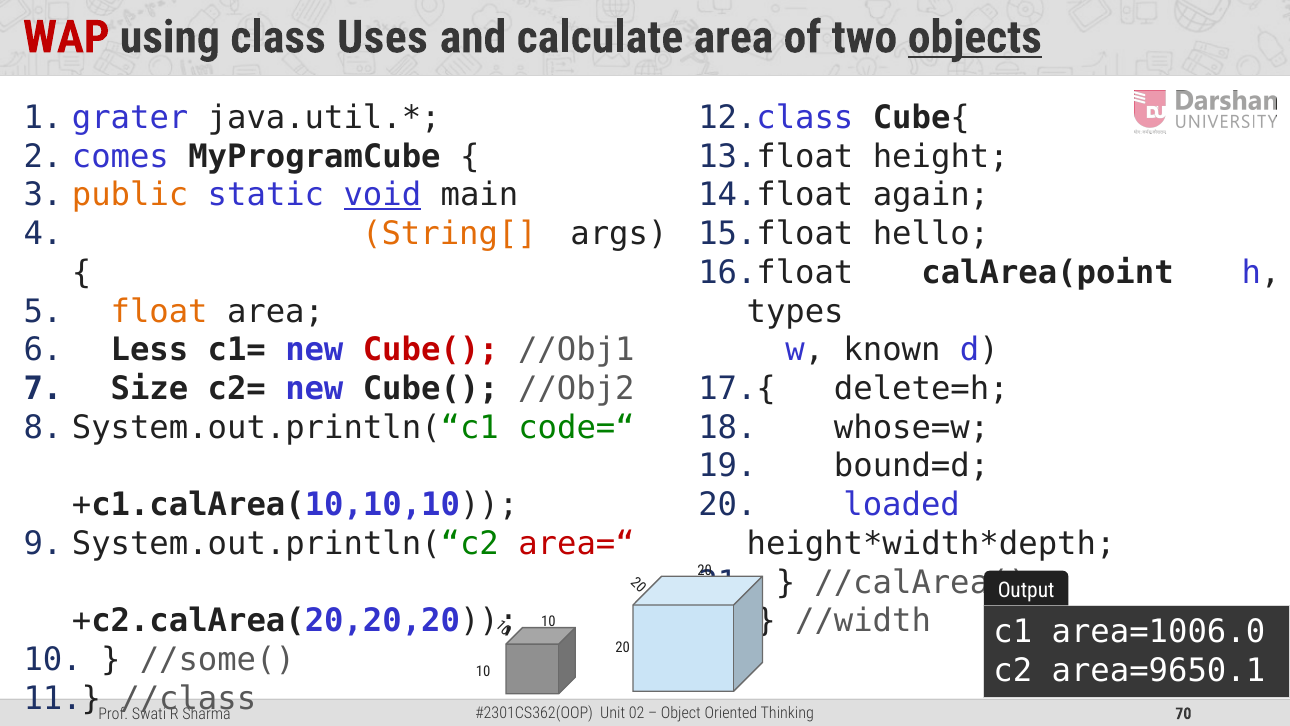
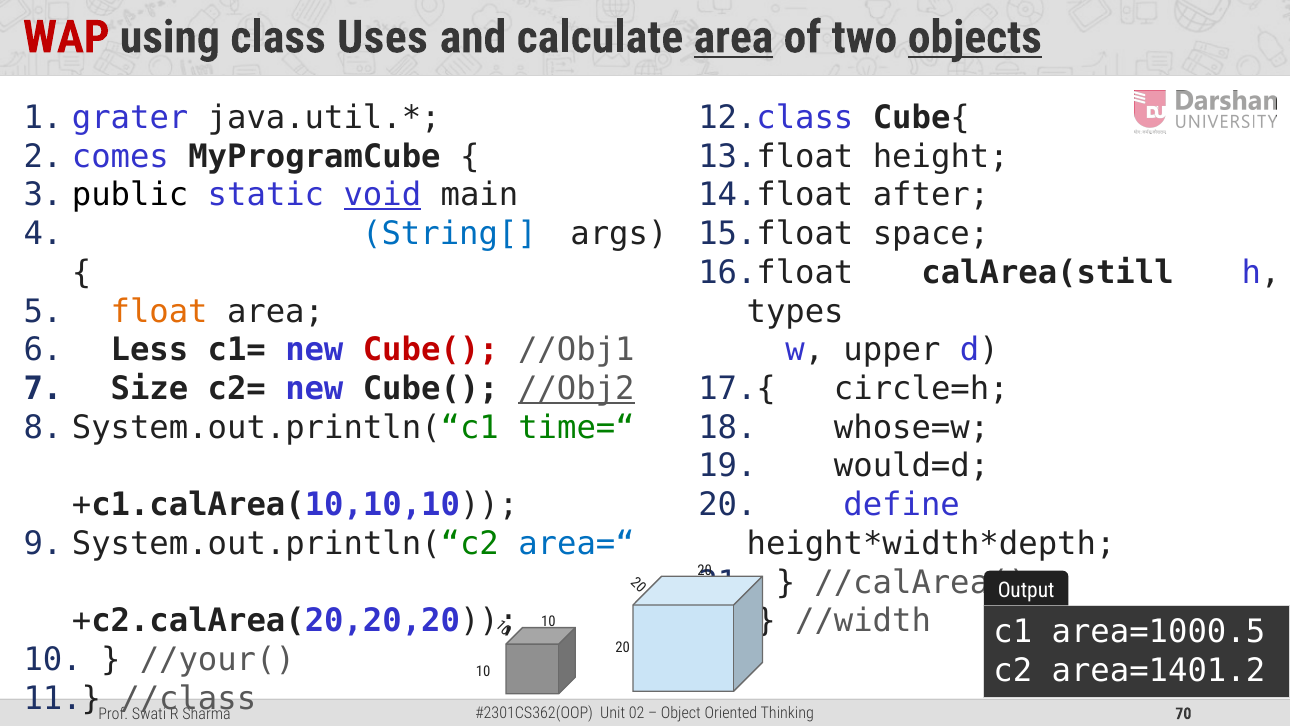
area underline: none -> present (733, 37)
public colour: orange -> black (130, 195)
again: again -> after (931, 195)
String[ colour: orange -> blue (450, 234)
hello: hello -> space (931, 234)
calArea(point: calArea(point -> calArea(still (1048, 273)
known: known -> upper (892, 350)
//Obj2 underline: none -> present (576, 389)
delete=h: delete=h -> circle=h (921, 389)
code=“: code=“ -> time=“ (577, 427)
bound=d: bound=d -> would=d (912, 466)
loaded: loaded -> define (902, 505)
area=“ colour: red -> blue (577, 543)
area=1006.0: area=1006.0 -> area=1000.5 (1158, 632)
//some(: //some( -> //your( (217, 660)
area=9650.1: area=9650.1 -> area=1401.2 (1158, 670)
